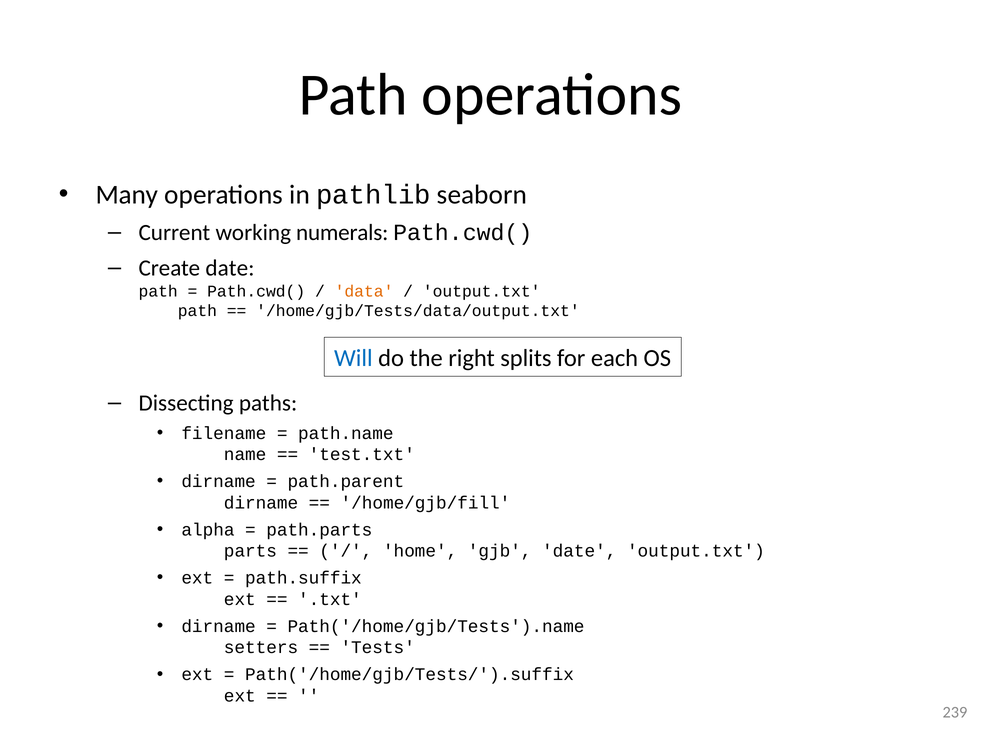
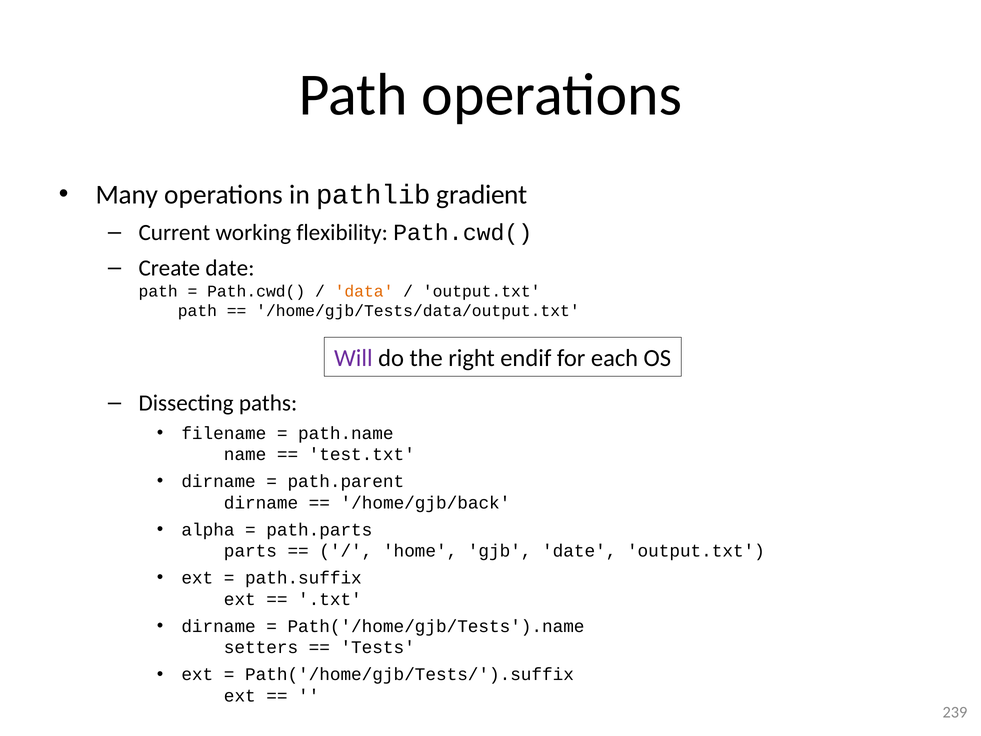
seaborn: seaborn -> gradient (482, 195)
numerals: numerals -> flexibility (342, 232)
Will colour: blue -> purple (353, 358)
splits: splits -> endif (526, 358)
/home/gjb/fill: /home/gjb/fill -> /home/gjb/back (425, 503)
